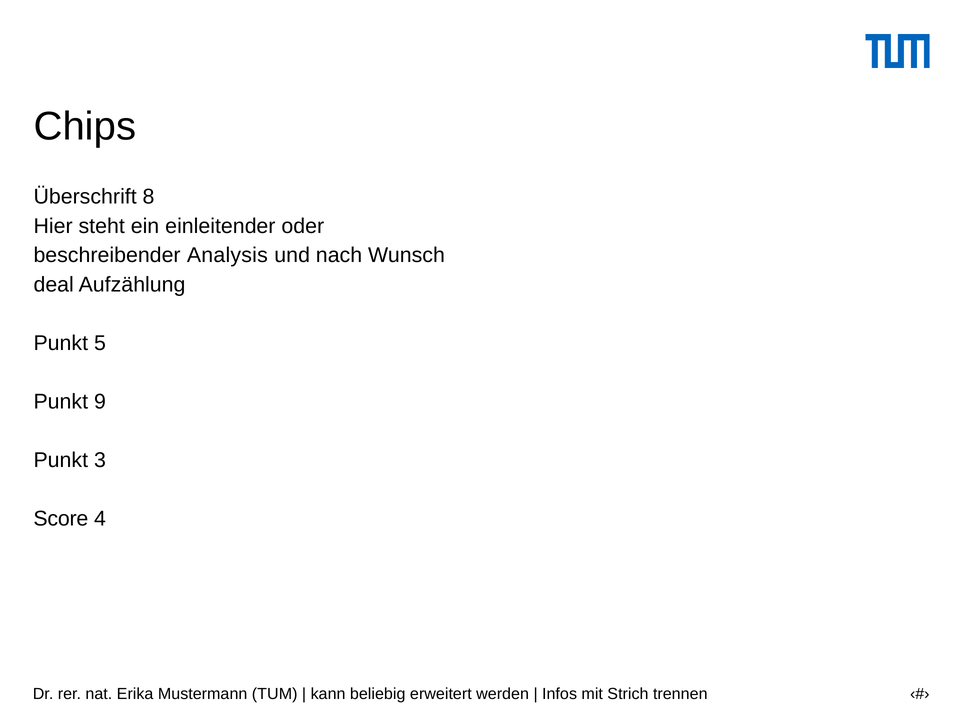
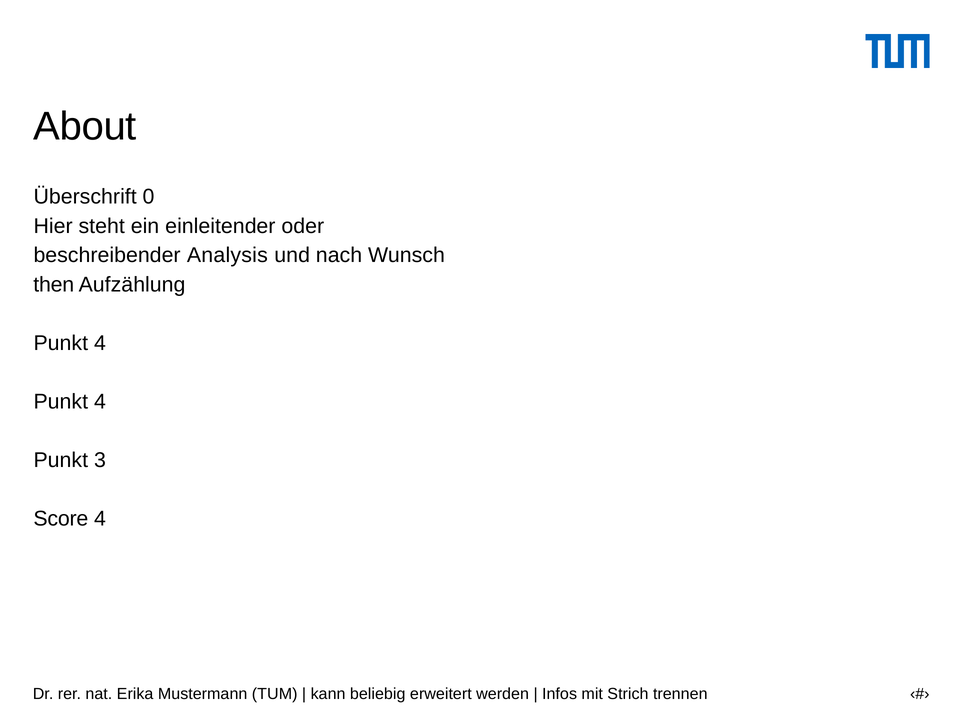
Chips: Chips -> About (85, 126)
8: 8 -> 0 (148, 197)
deal: deal -> then (54, 285)
5: 5 -> 4 (100, 343)
9: 9 -> 4 (100, 402)
